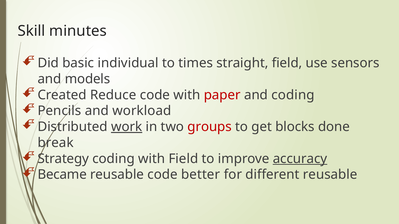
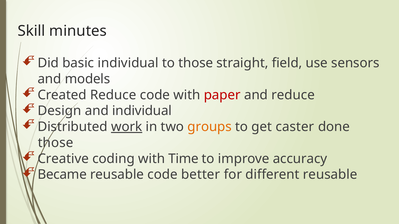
to times: times -> those (196, 63)
and coding: coding -> reduce (293, 95)
Pencils: Pencils -> Design (59, 111)
and workload: workload -> individual (142, 111)
groups colour: red -> orange (210, 127)
blocks: blocks -> caster (295, 127)
break: break -> those (56, 143)
Strategy: Strategy -> Creative (63, 159)
with Field: Field -> Time (183, 159)
accuracy underline: present -> none (300, 159)
